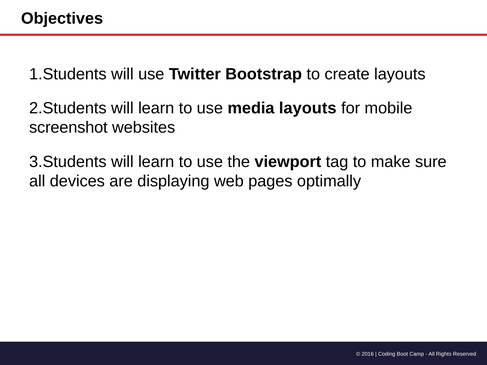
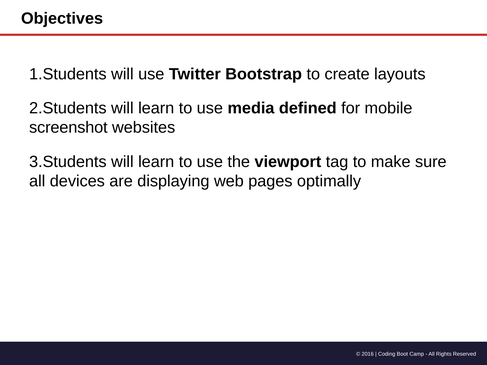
media layouts: layouts -> defined (308, 108)
